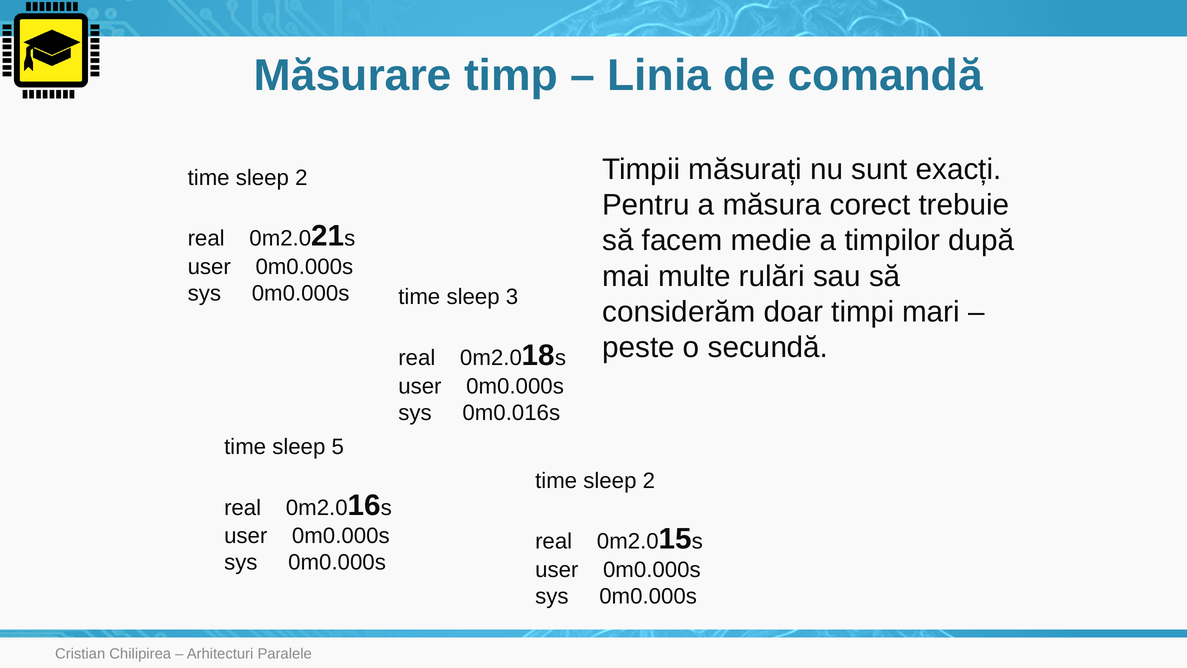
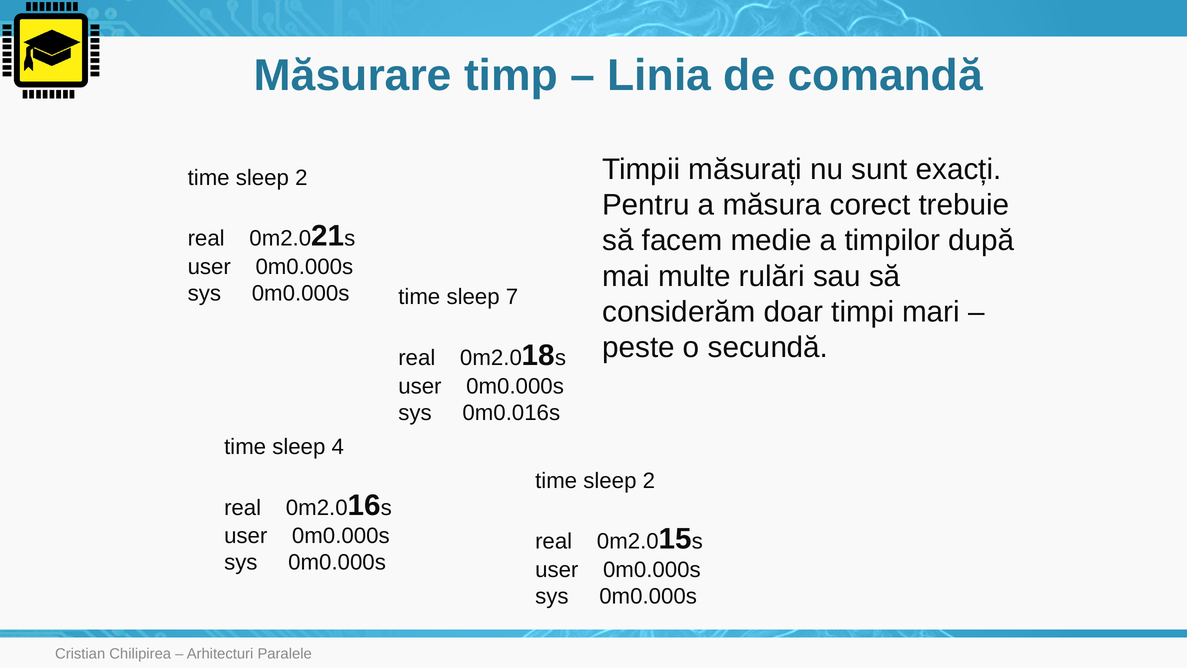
3: 3 -> 7 (512, 297)
5: 5 -> 4 (338, 447)
